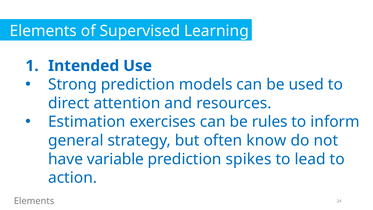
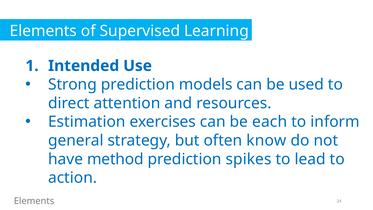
rules: rules -> each (270, 122)
variable: variable -> method (115, 159)
